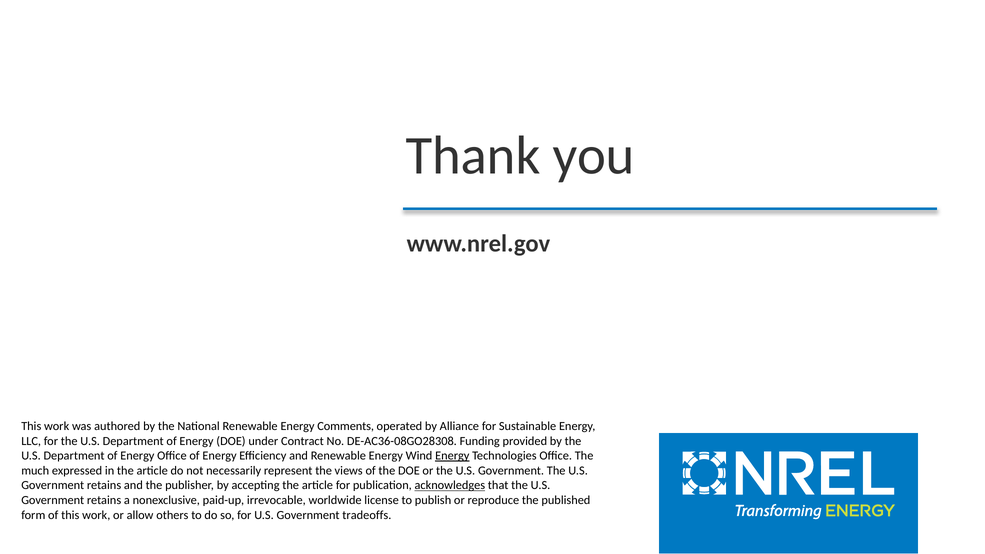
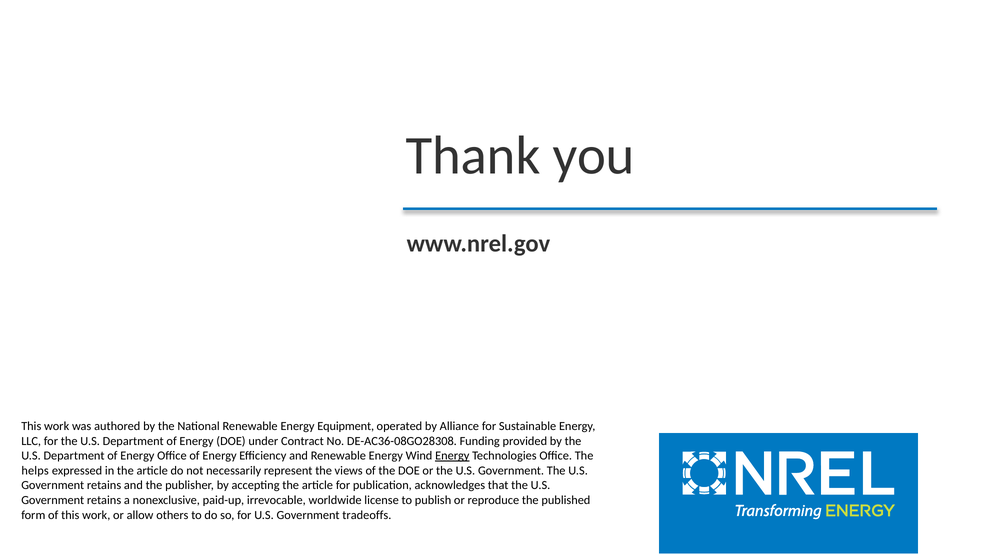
Comments: Comments -> Equipment (346, 426)
much: much -> helps (35, 471)
acknowledges underline: present -> none (450, 485)
